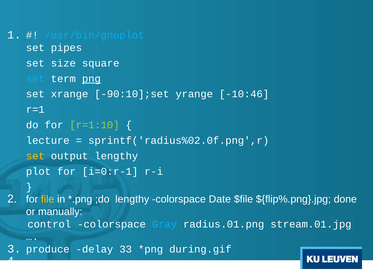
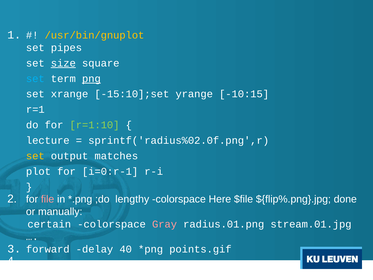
/usr/bin/gnuplot colour: light blue -> yellow (94, 35)
size underline: none -> present (63, 63)
-90:10];set: -90:10];set -> -15:10];set (132, 94)
-10:46: -10:46 -> -10:15 (244, 94)
output lengthy: lengthy -> matches (116, 156)
file colour: yellow -> pink (48, 199)
Date: Date -> Here (220, 199)
control: control -> certain (49, 224)
Gray colour: light blue -> pink (165, 224)
produce: produce -> forward (48, 249)
33: 33 -> 40 (126, 249)
during.gif: during.gif -> points.gif (200, 249)
